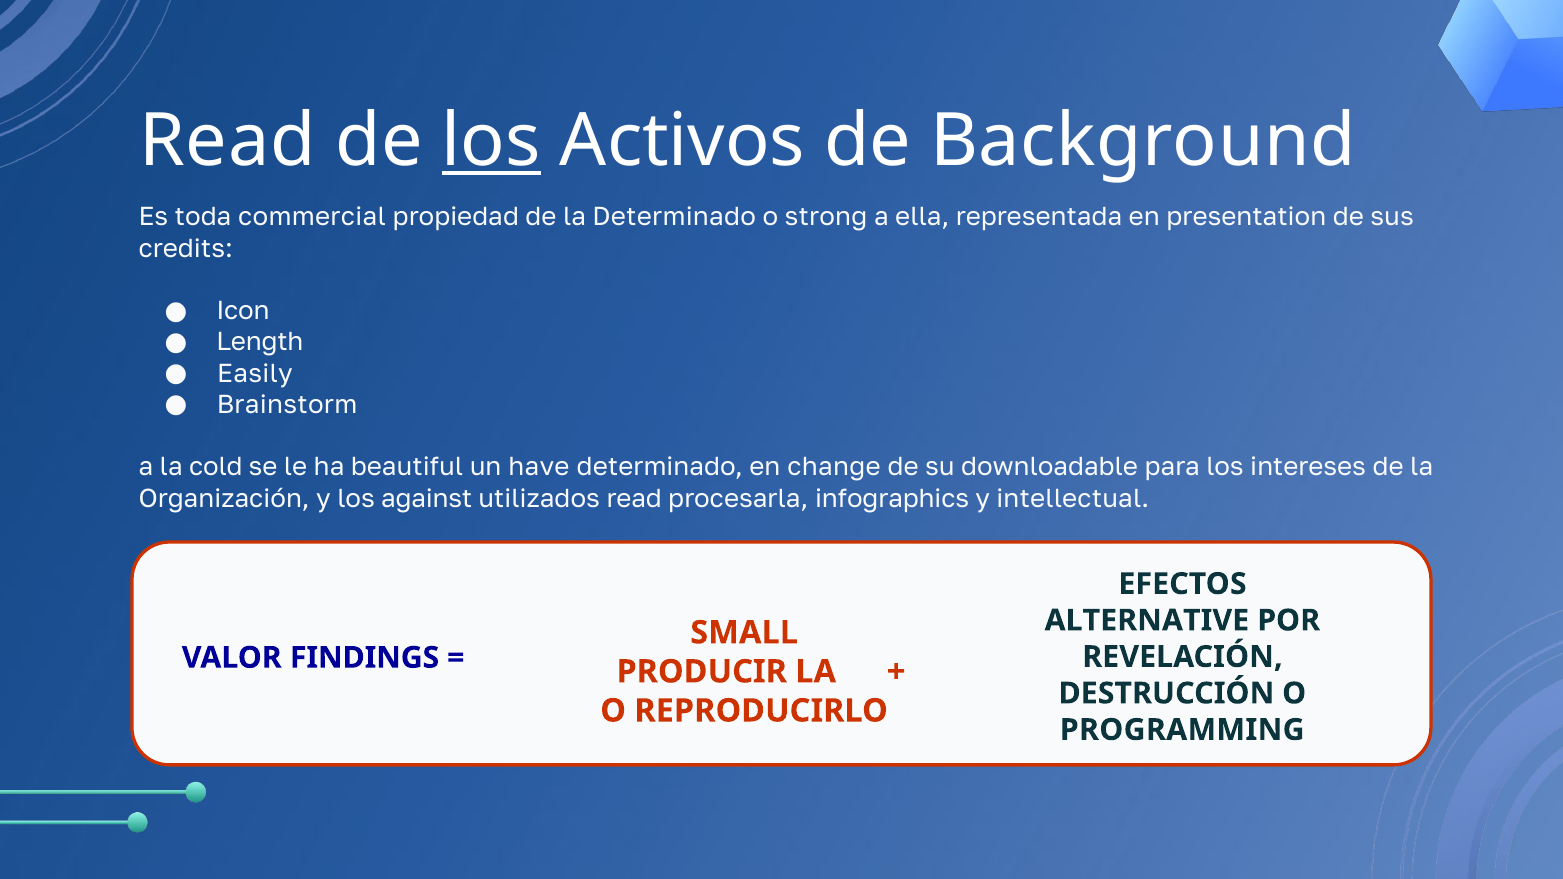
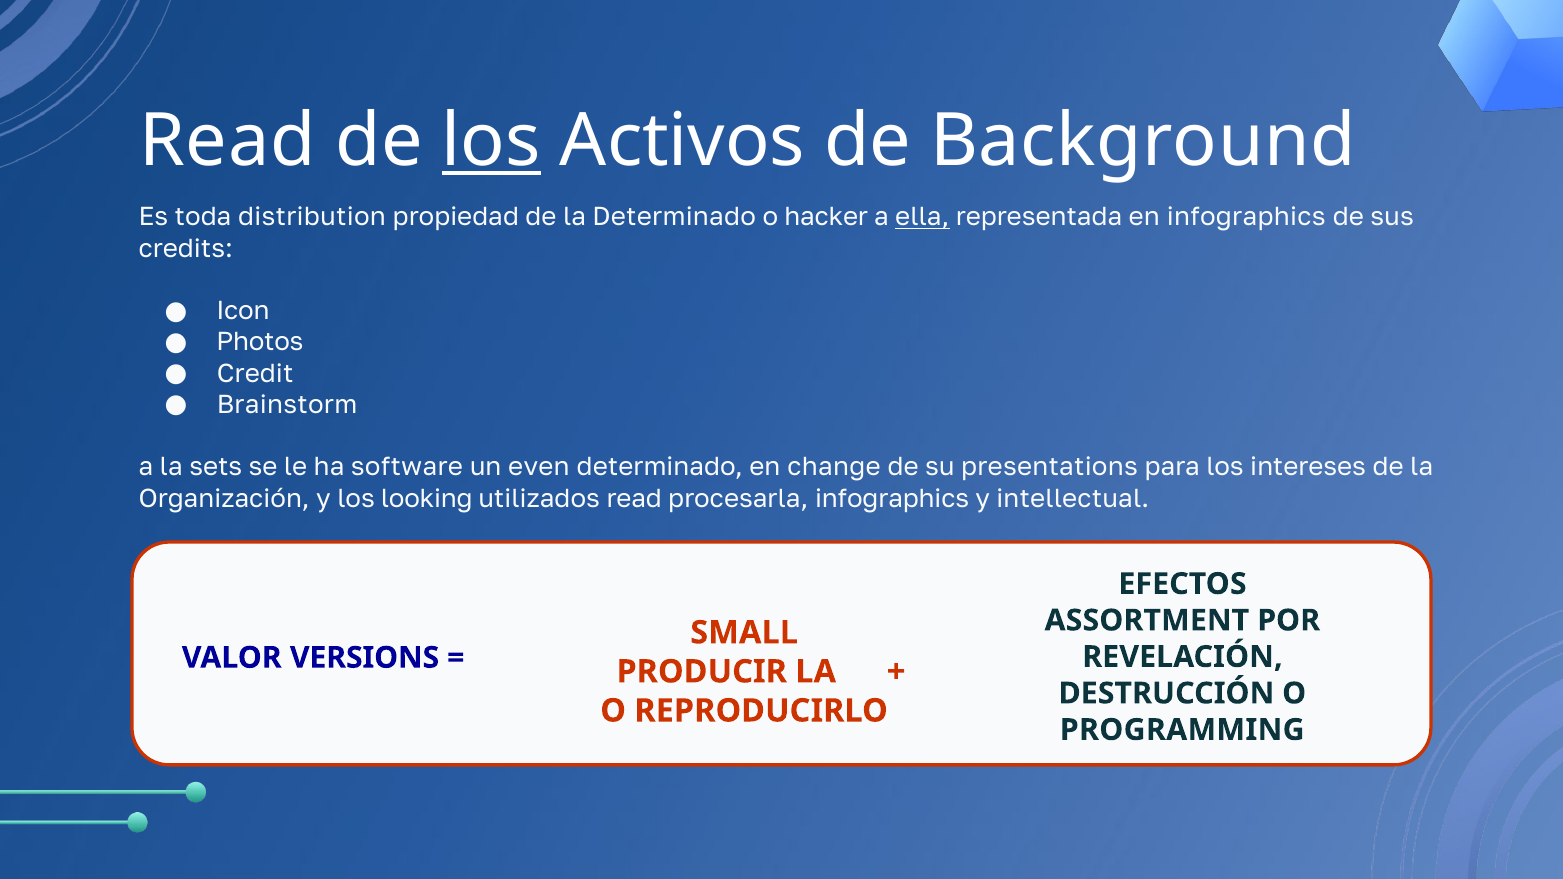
commercial: commercial -> distribution (312, 217)
strong: strong -> hacker (826, 217)
ella underline: none -> present (922, 217)
en presentation: presentation -> infographics (1246, 217)
Length: Length -> Photos (260, 342)
Easily: Easily -> Credit (255, 374)
cold: cold -> sets (216, 468)
beautiful: beautiful -> software (407, 468)
have: have -> even (539, 468)
downloadable: downloadable -> presentations (1049, 468)
against: against -> looking (427, 499)
ALTERNATIVE: ALTERNATIVE -> ASSORTMENT (1147, 621)
FINDINGS: FINDINGS -> VERSIONS (365, 658)
